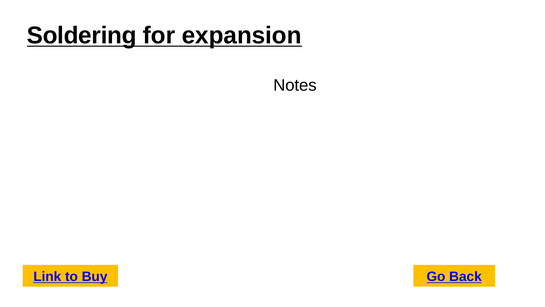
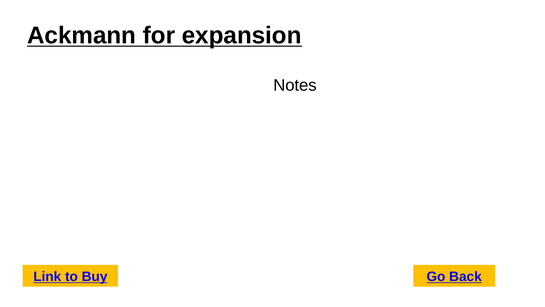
Soldering: Soldering -> Ackmann (82, 35)
